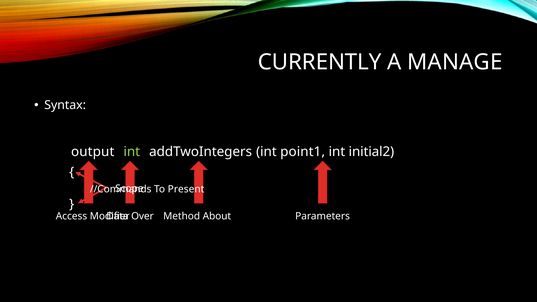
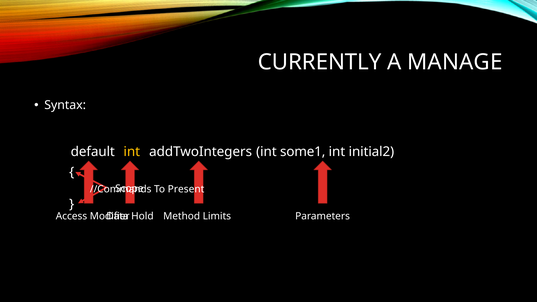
output: output -> default (93, 152)
int colour: light green -> yellow (132, 152)
point1: point1 -> some1 (303, 152)
Over: Over -> Hold (142, 216)
About: About -> Limits (217, 216)
